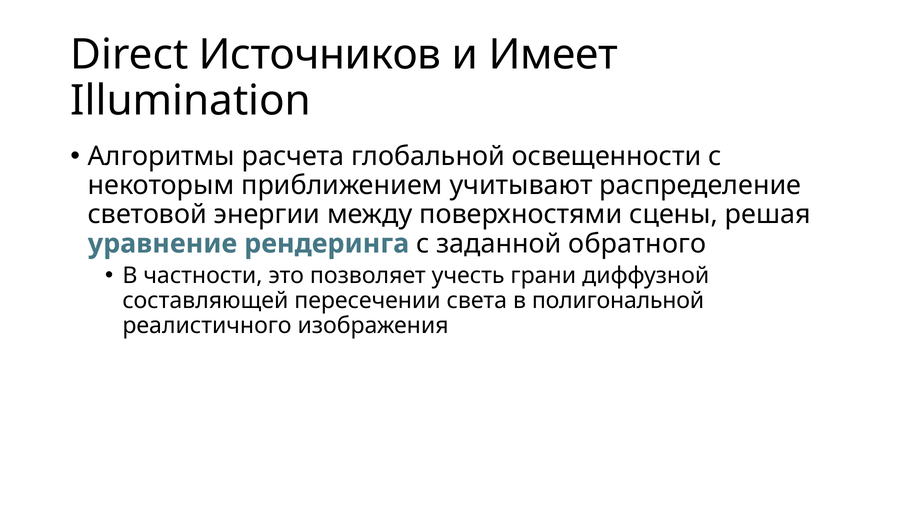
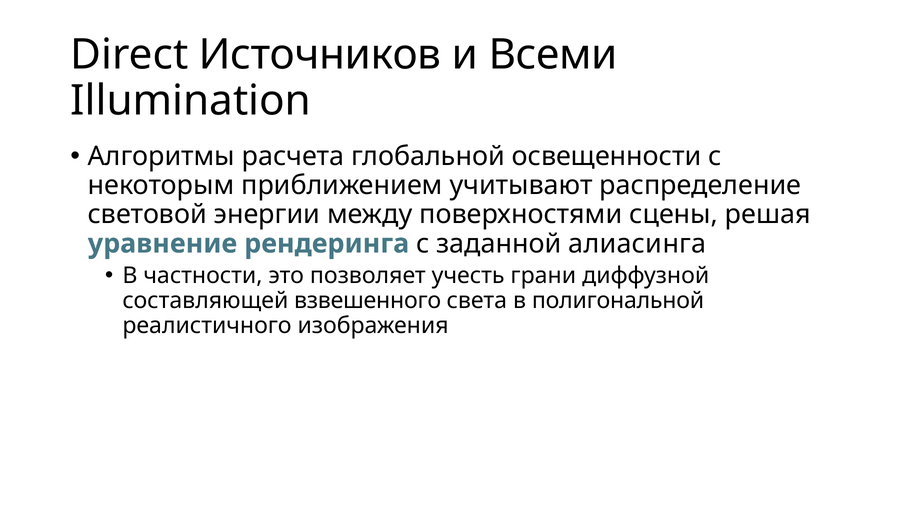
Имеет: Имеет -> Всеми (553, 55)
обратного: обратного -> алиасинга (637, 244)
пересечении: пересечении -> взвешенного (368, 300)
